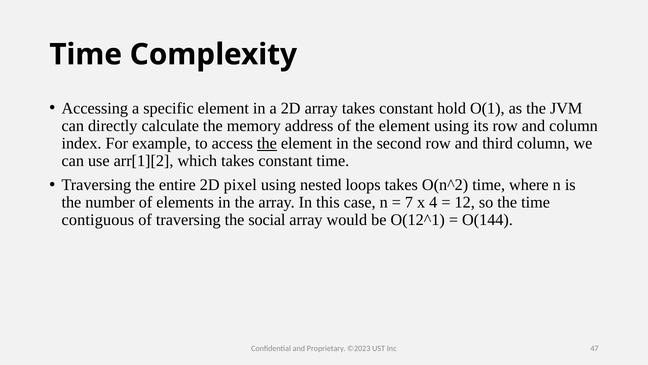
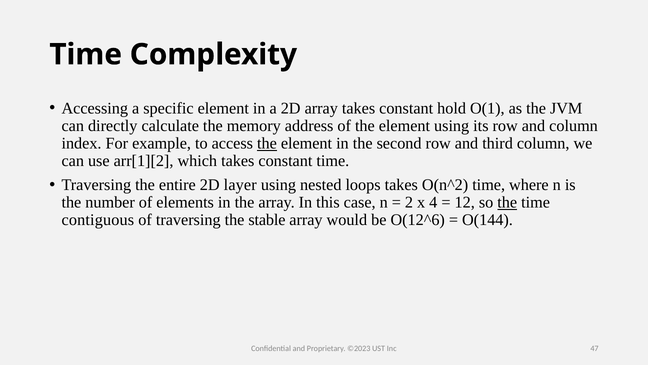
pixel: pixel -> layer (240, 185)
7: 7 -> 2 (409, 202)
the underline: none -> present (507, 202)
social: social -> stable (267, 220)
O(12^1: O(12^1 -> O(12^6 (418, 220)
